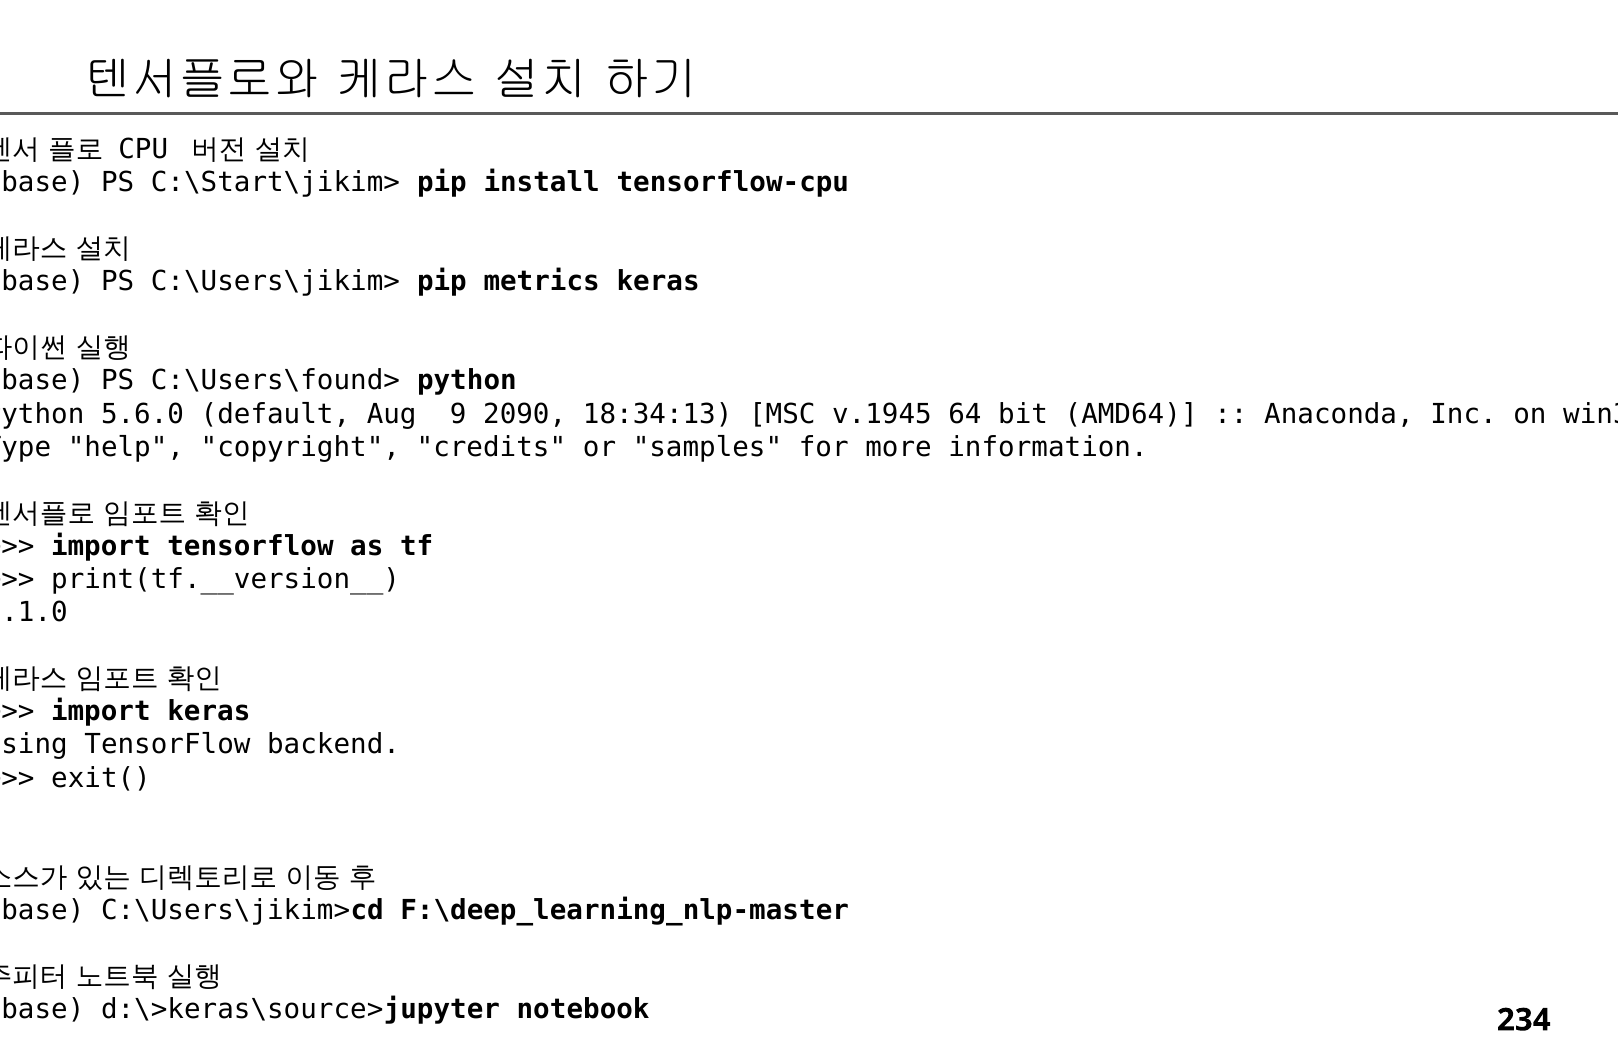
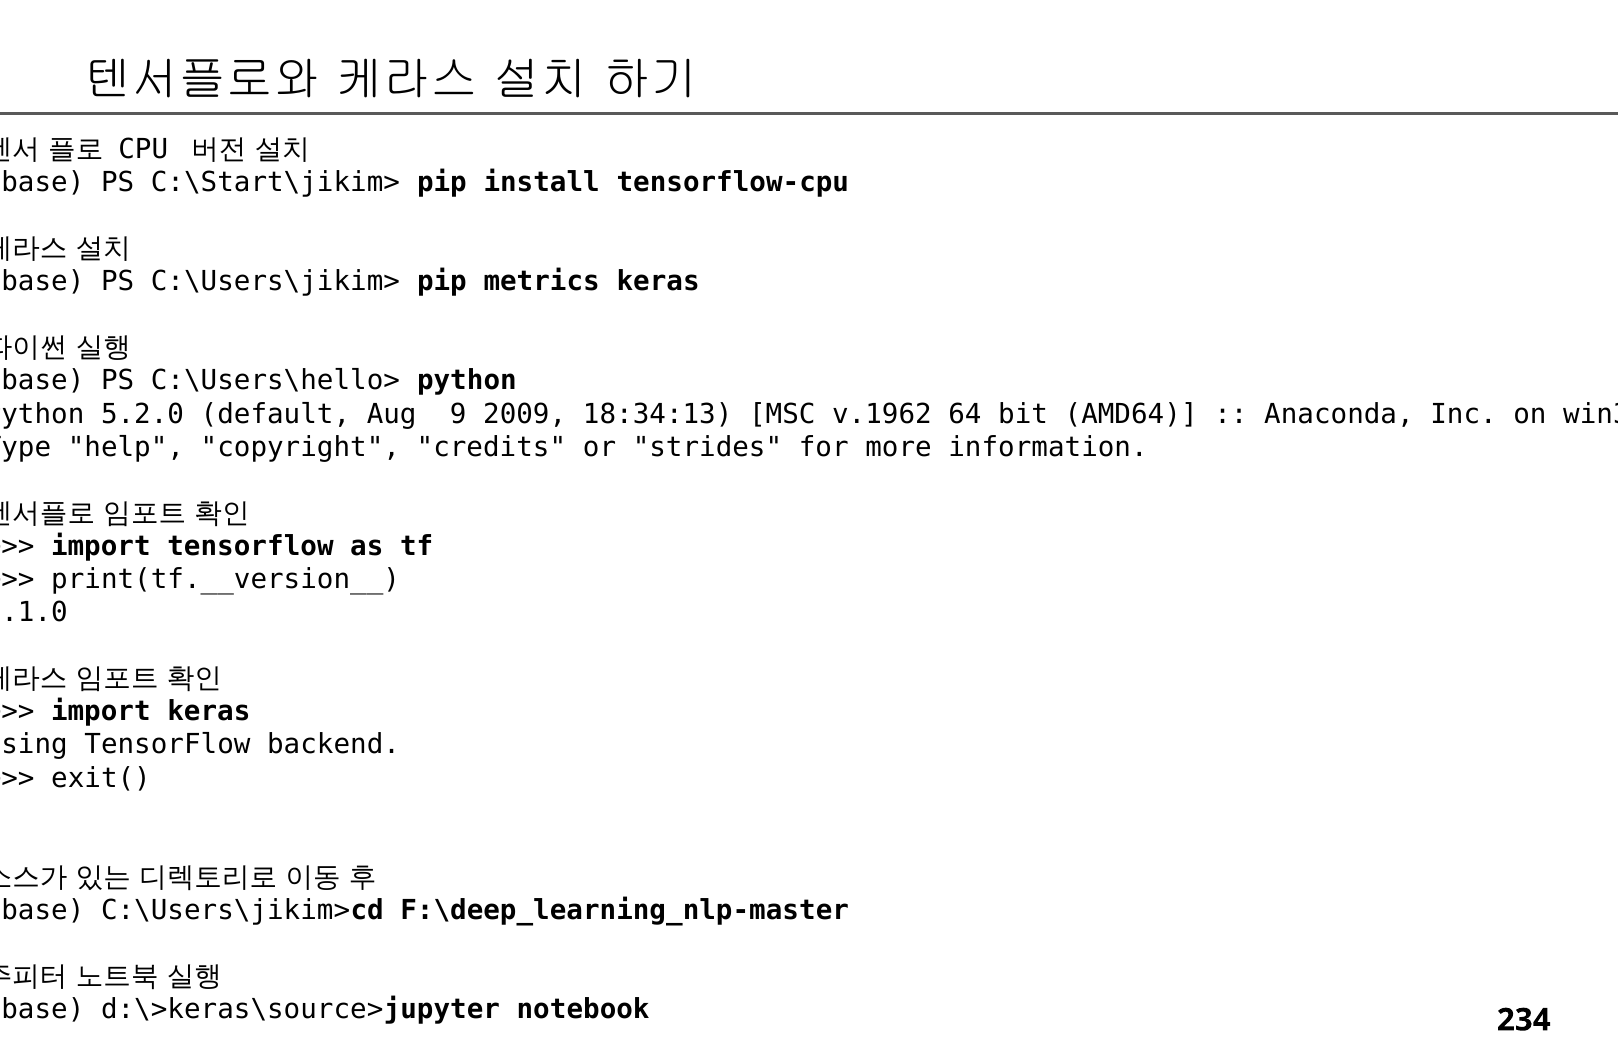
C:\Users\found>: C:\Users\found> -> C:\Users\hello> (275, 381)
5.6.0: 5.6.0 -> 5.2.0 (143, 414)
2090: 2090 -> 2009 (525, 414)
v.1945: v.1945 -> v.1962 (882, 414)
samples: samples -> strides (707, 447)
